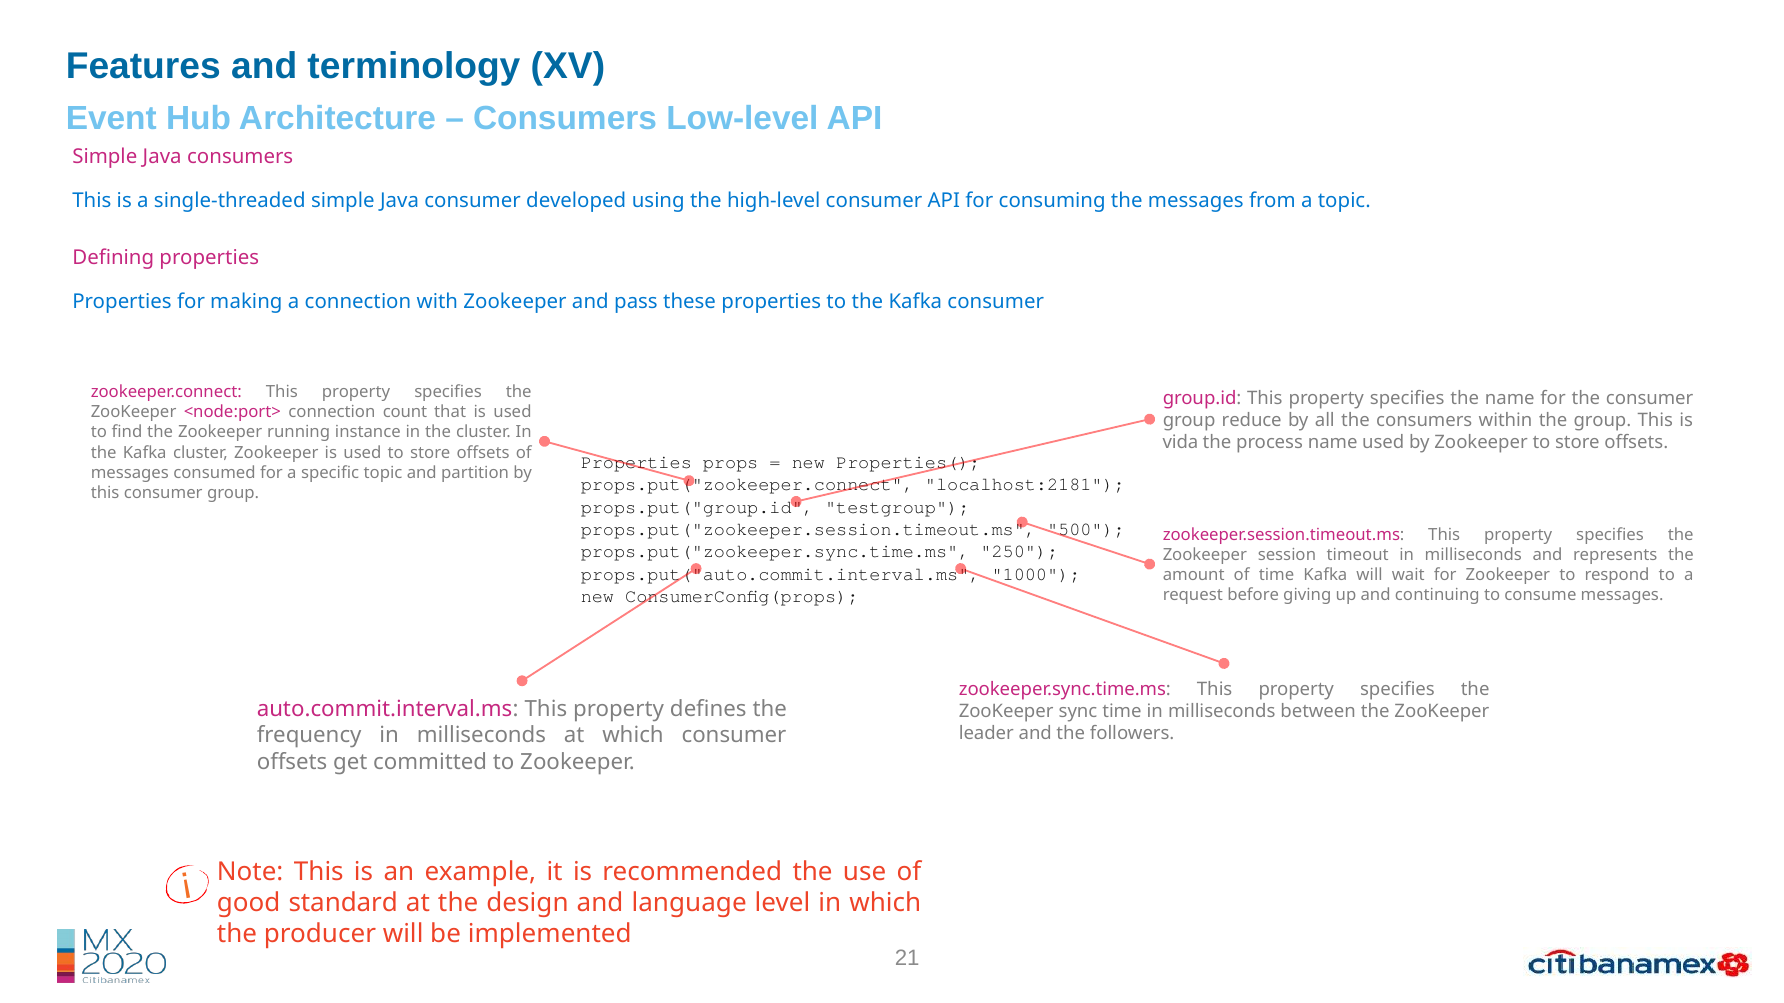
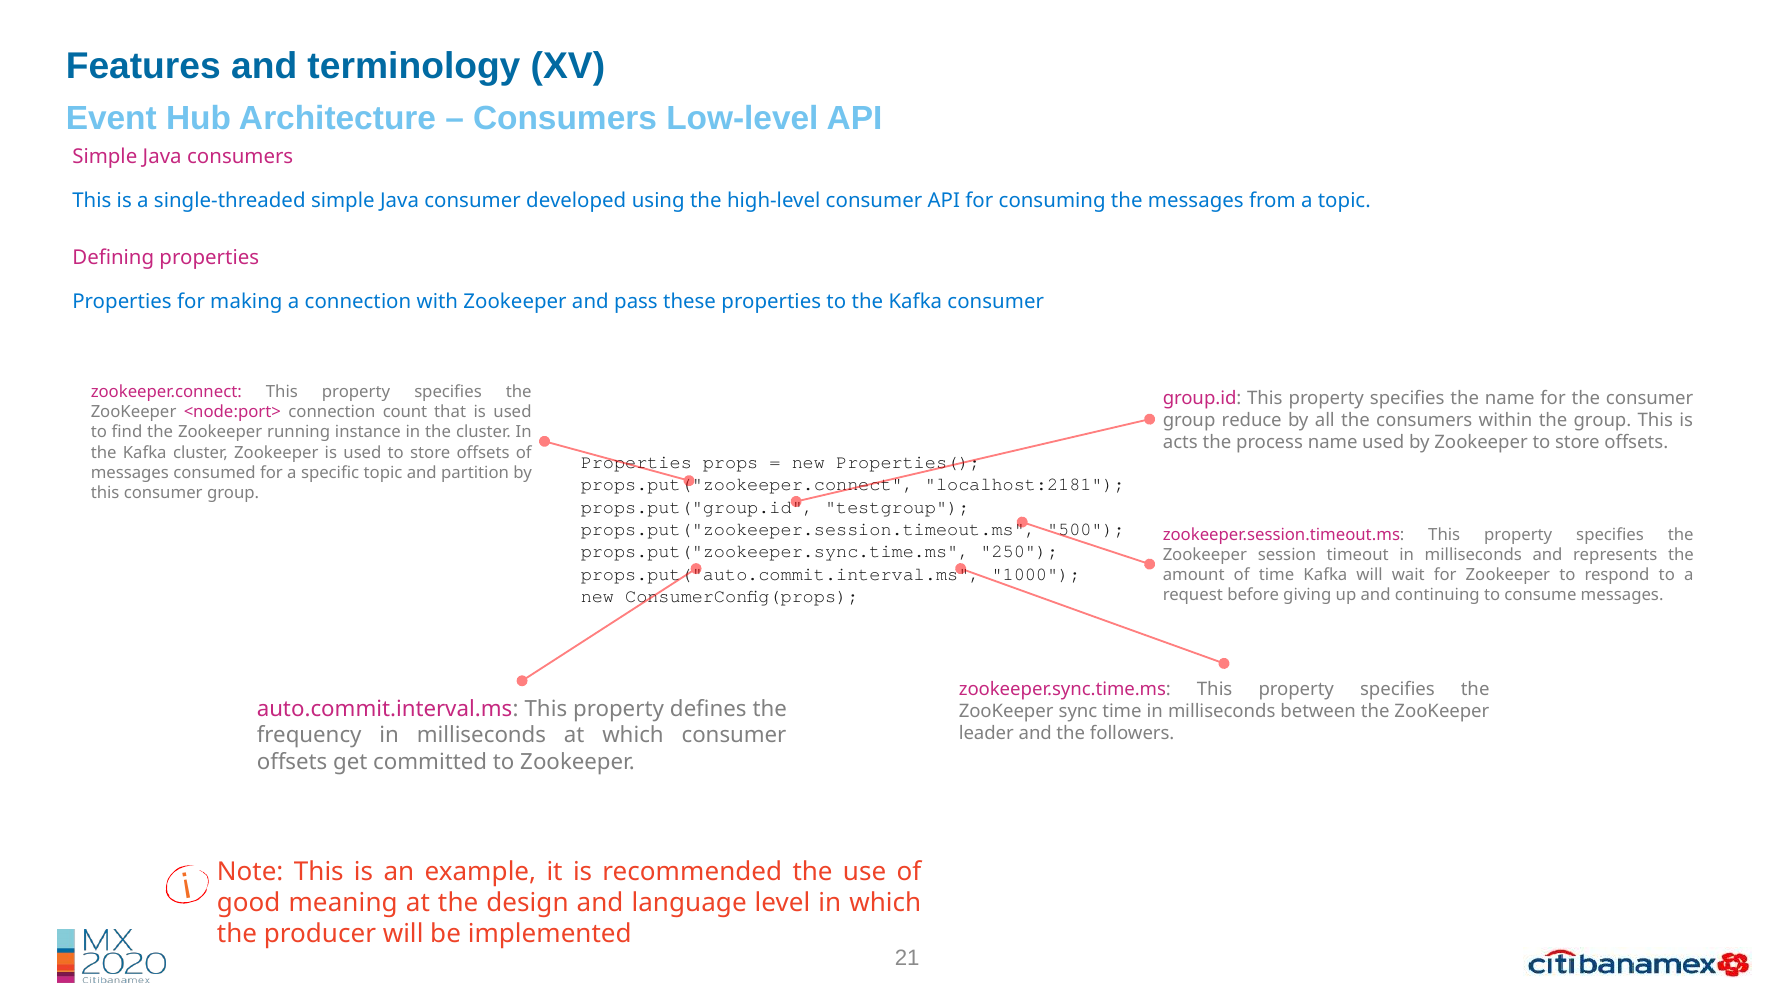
vida: vida -> acts (1180, 443)
standard: standard -> meaning (343, 903)
